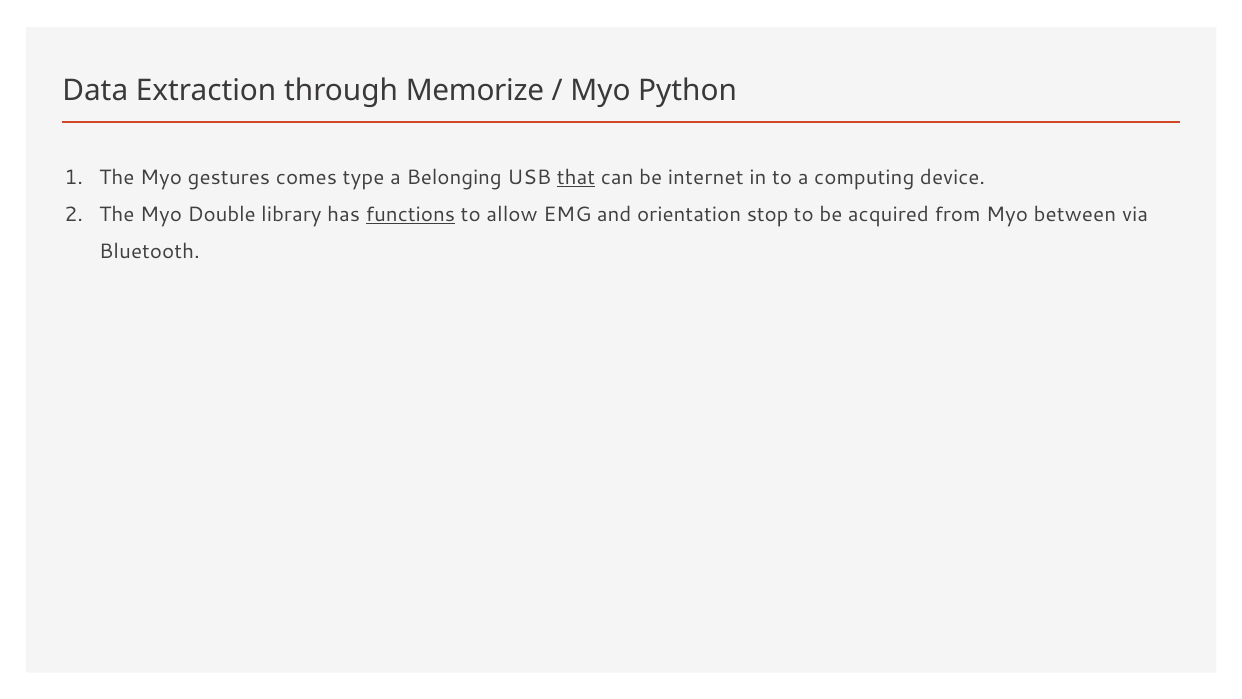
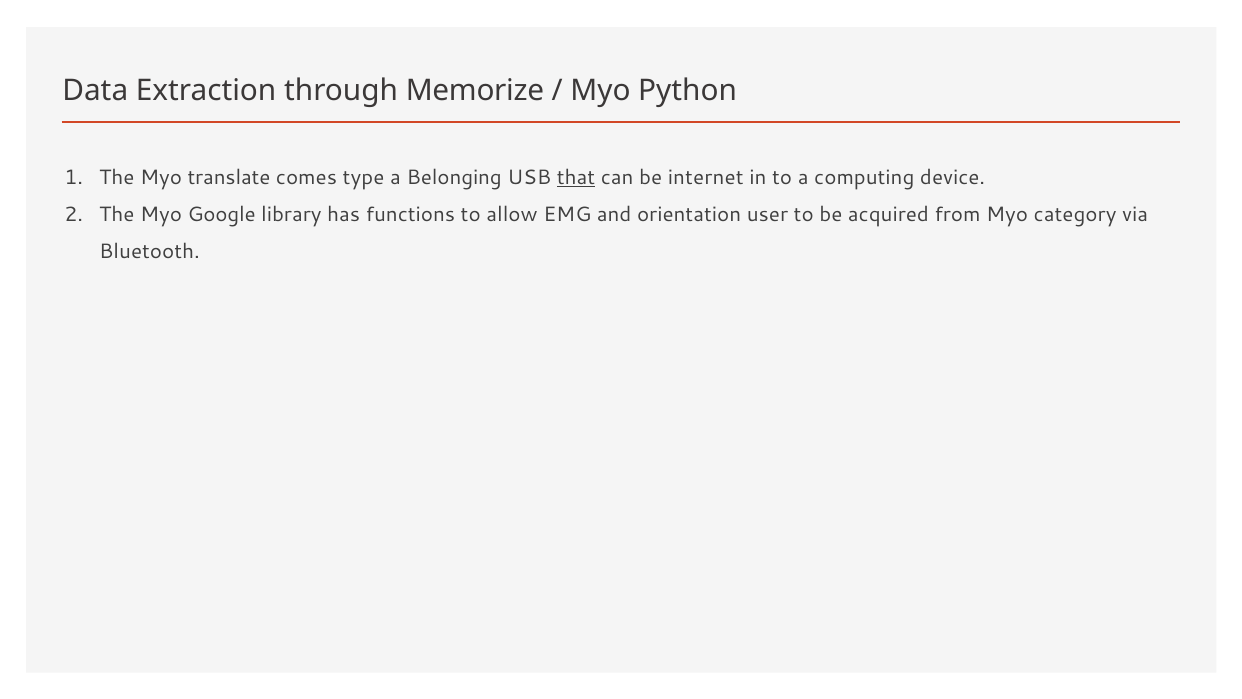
gestures: gestures -> translate (229, 177)
Double: Double -> Google (222, 214)
functions underline: present -> none (411, 214)
stop: stop -> user (768, 214)
between: between -> category (1075, 214)
